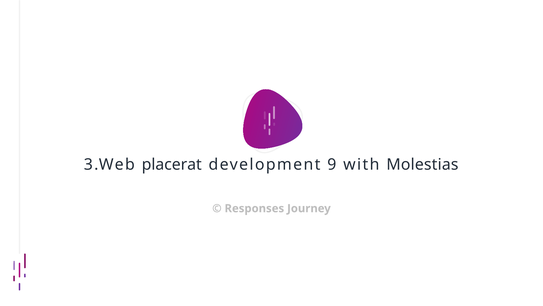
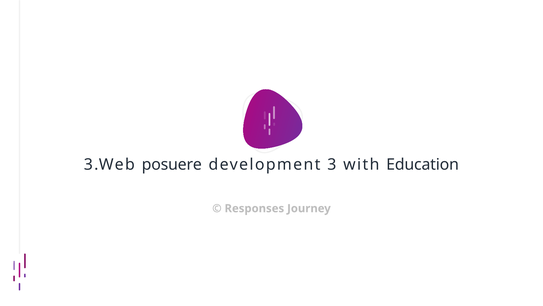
placerat: placerat -> posuere (172, 164)
9: 9 -> 3 (332, 164)
Molestias: Molestias -> Education (423, 164)
